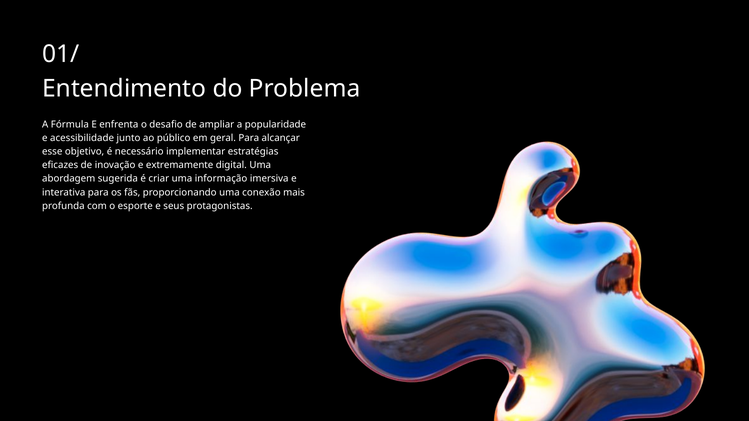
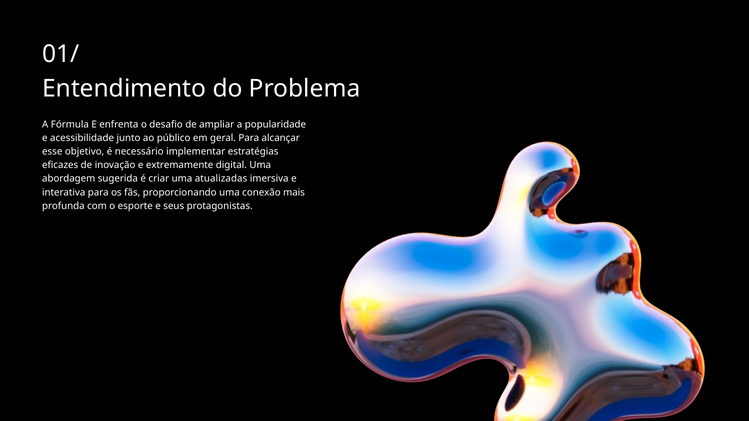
informação: informação -> atualizadas (221, 179)
